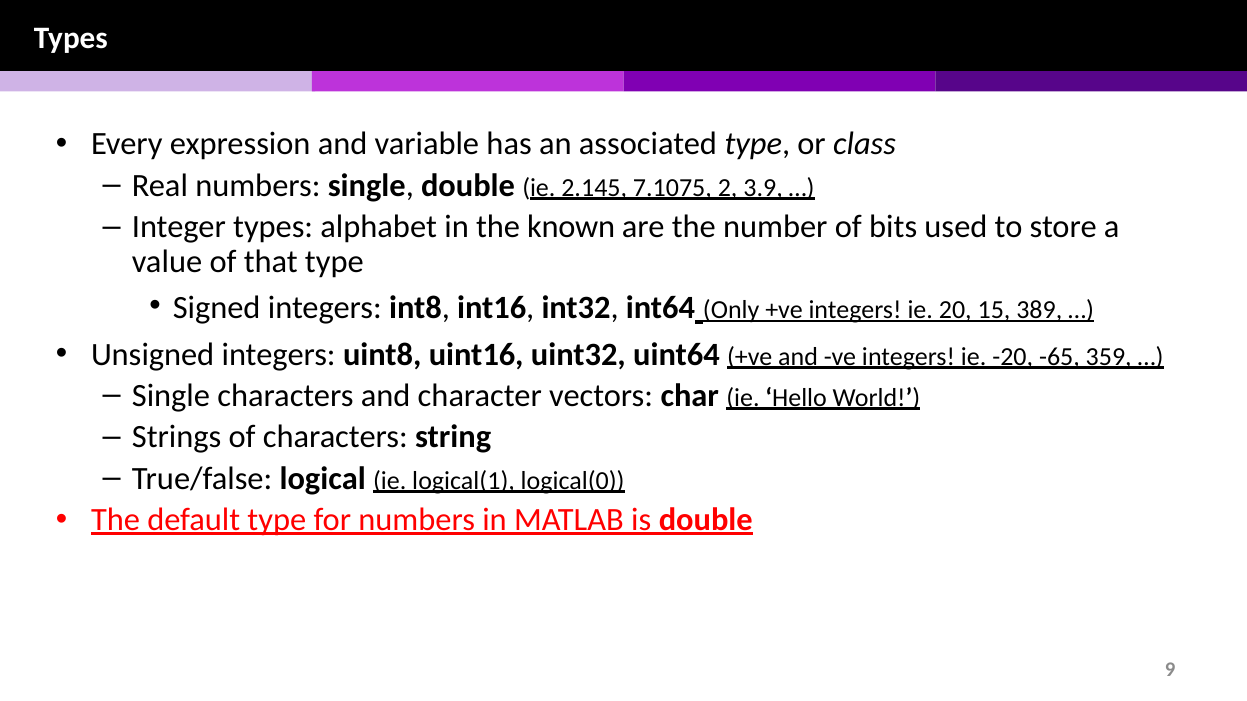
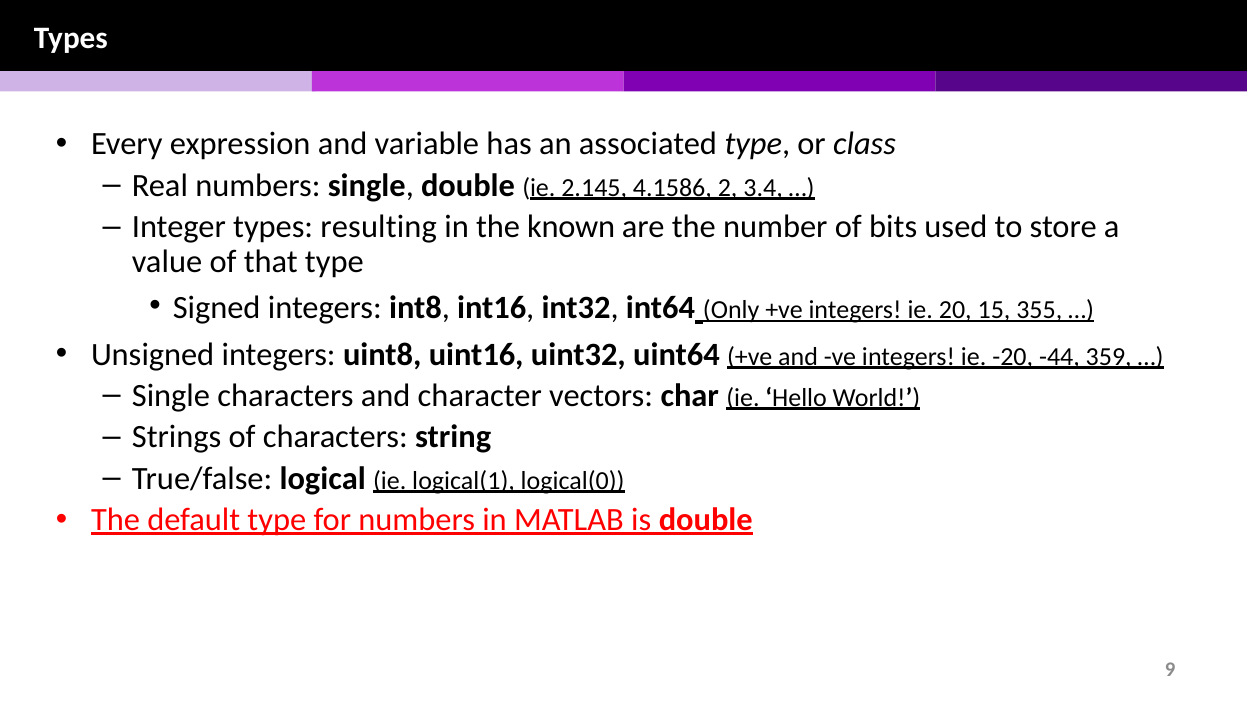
7.1075: 7.1075 -> 4.1586 (672, 188)
3.9: 3.9 -> 3.4 (763, 188)
alphabet: alphabet -> resulting (379, 227)
389: 389 -> 355 (1039, 310)
-65: -65 -> -44 (1059, 357)
